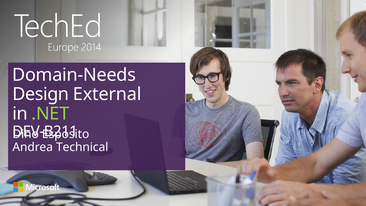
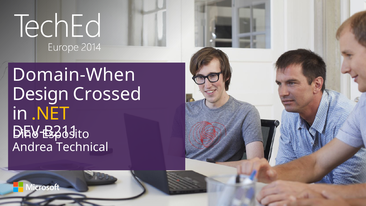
Domain-Needs: Domain-Needs -> Domain-When (74, 75)
External: External -> Crossed (107, 94)
.NET colour: light green -> yellow (50, 114)
